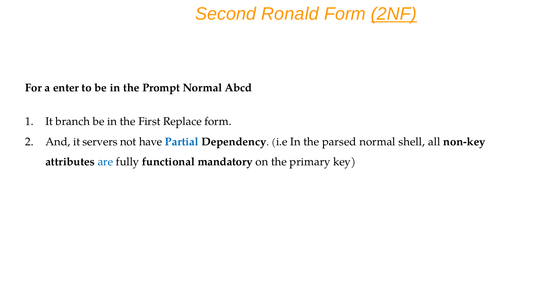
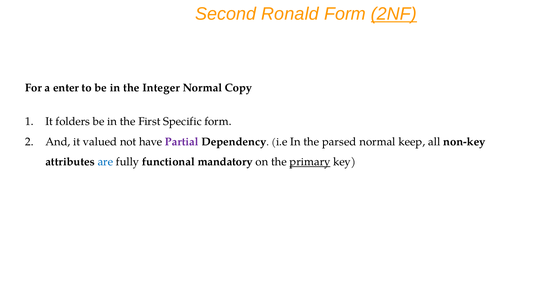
Prompt: Prompt -> Integer (161, 88)
Abcd: Abcd -> Copy (238, 88)
branch: branch -> folders (73, 122)
Replace: Replace -> Specific (182, 122)
servers: servers -> valued (100, 142)
Partial colour: blue -> purple (182, 142)
shell: shell -> keep (412, 142)
primary underline: none -> present (310, 162)
